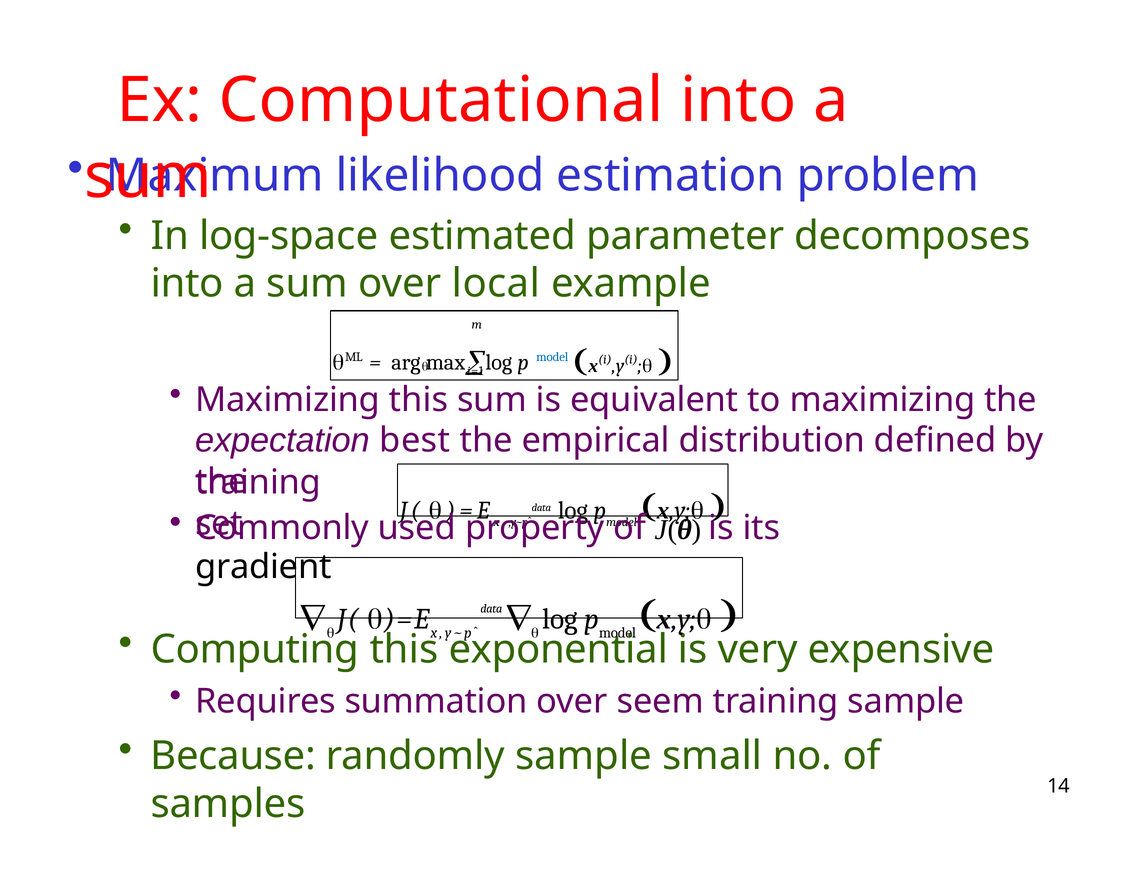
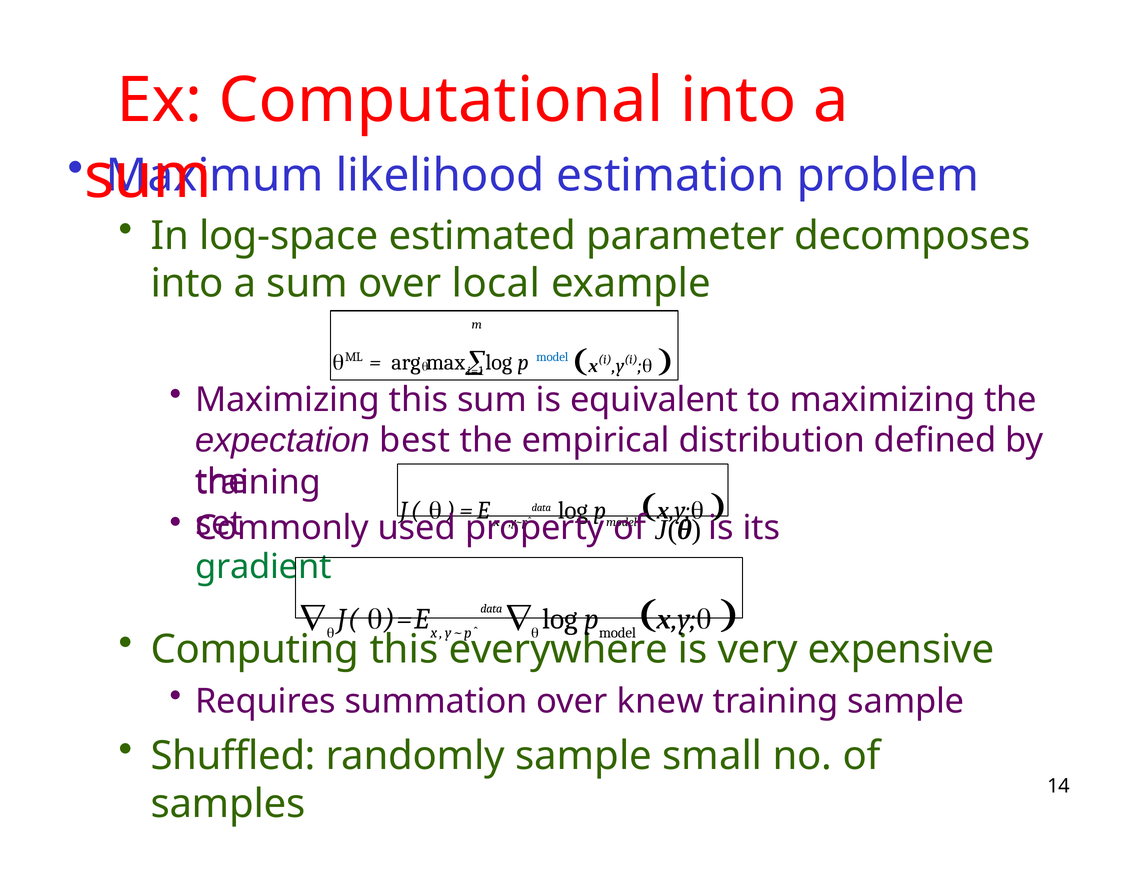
gradient colour: black -> green (263, 567)
exponential: exponential -> everywhere (558, 650)
seem: seem -> knew (660, 702)
Because: Because -> Shuffled (233, 756)
